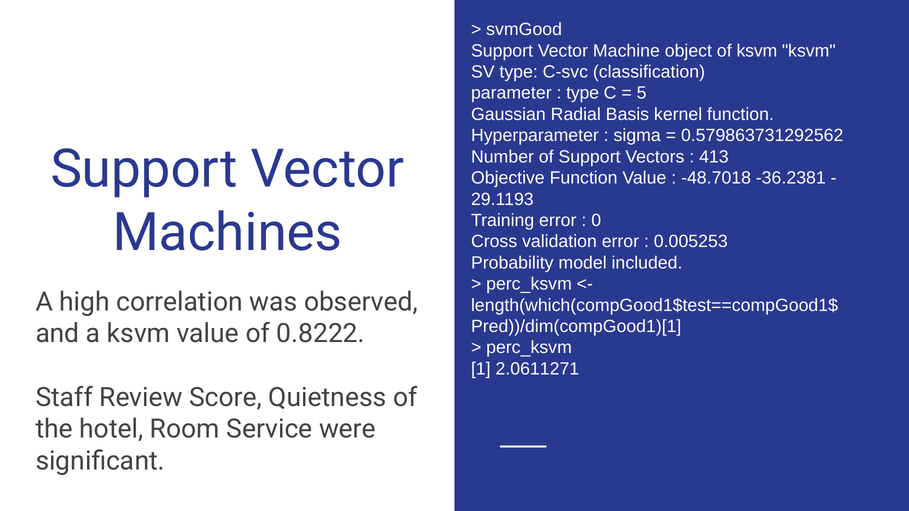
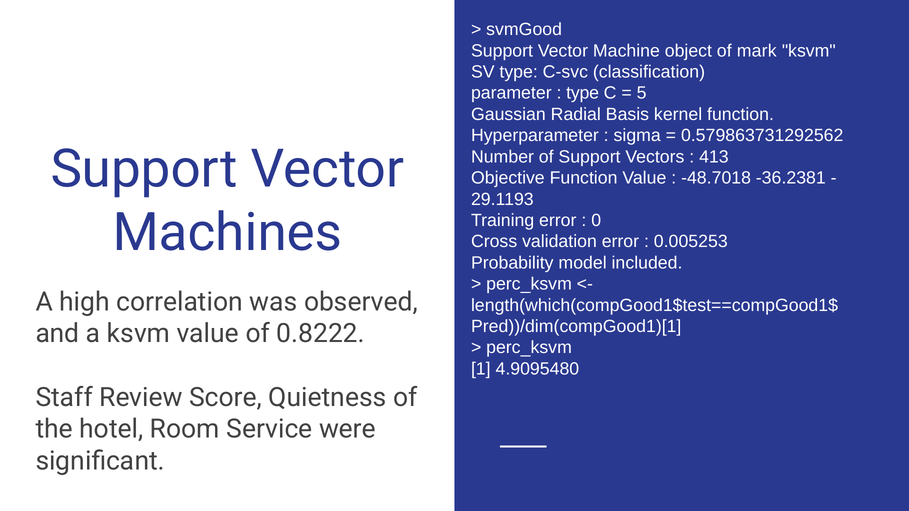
of ksvm: ksvm -> mark (757, 51)
2.0611271: 2.0611271 -> 4.9095480 (537, 369)
